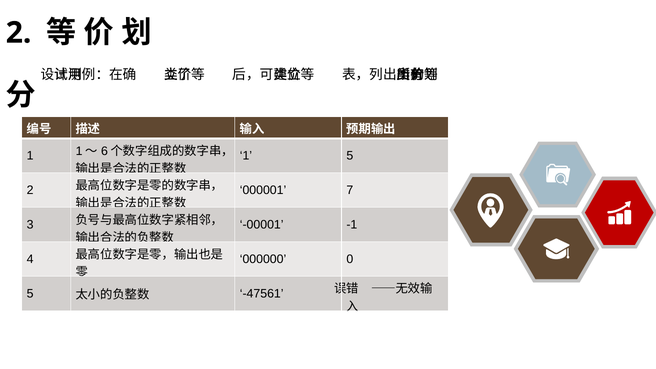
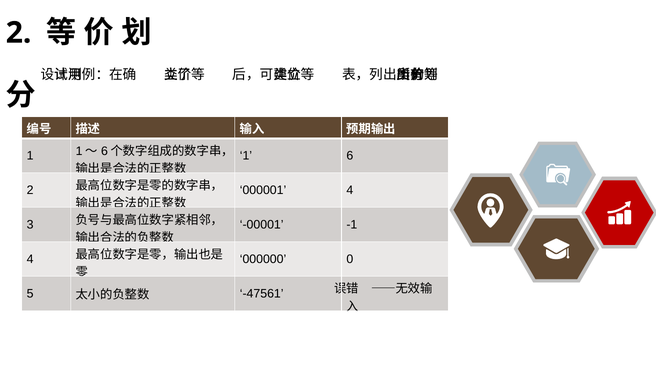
1 5: 5 -> 6 (350, 156)
000001 7: 7 -> 4 (350, 190)
